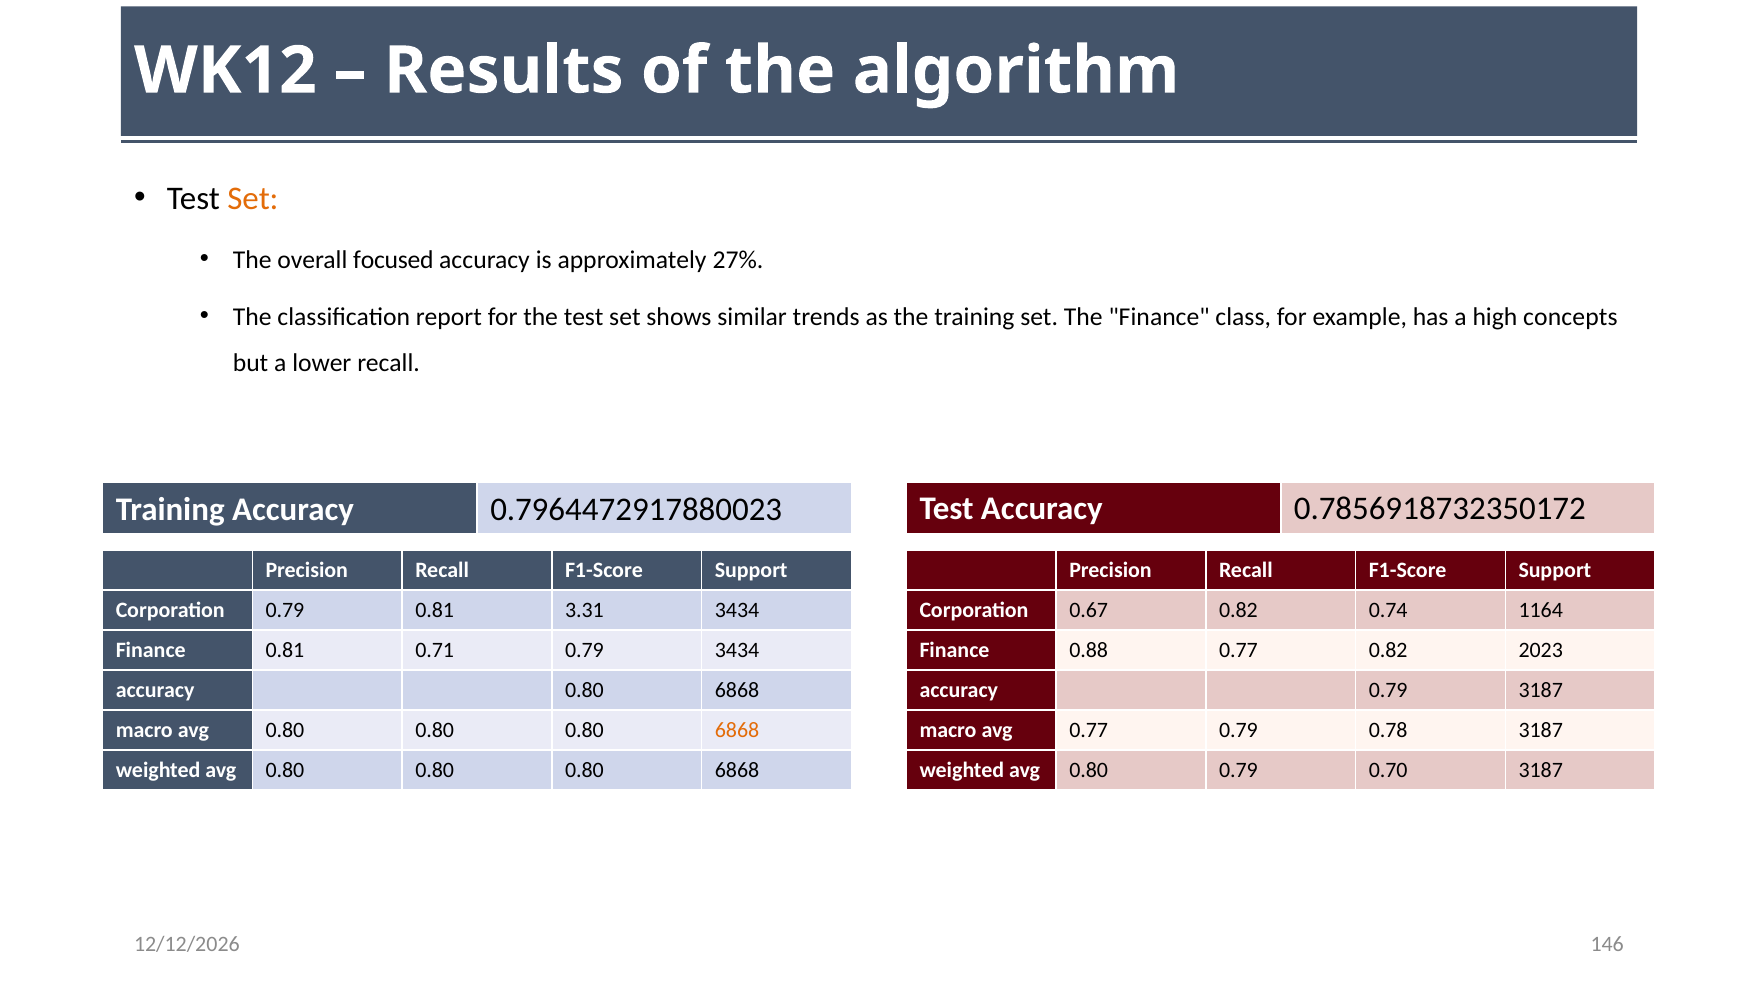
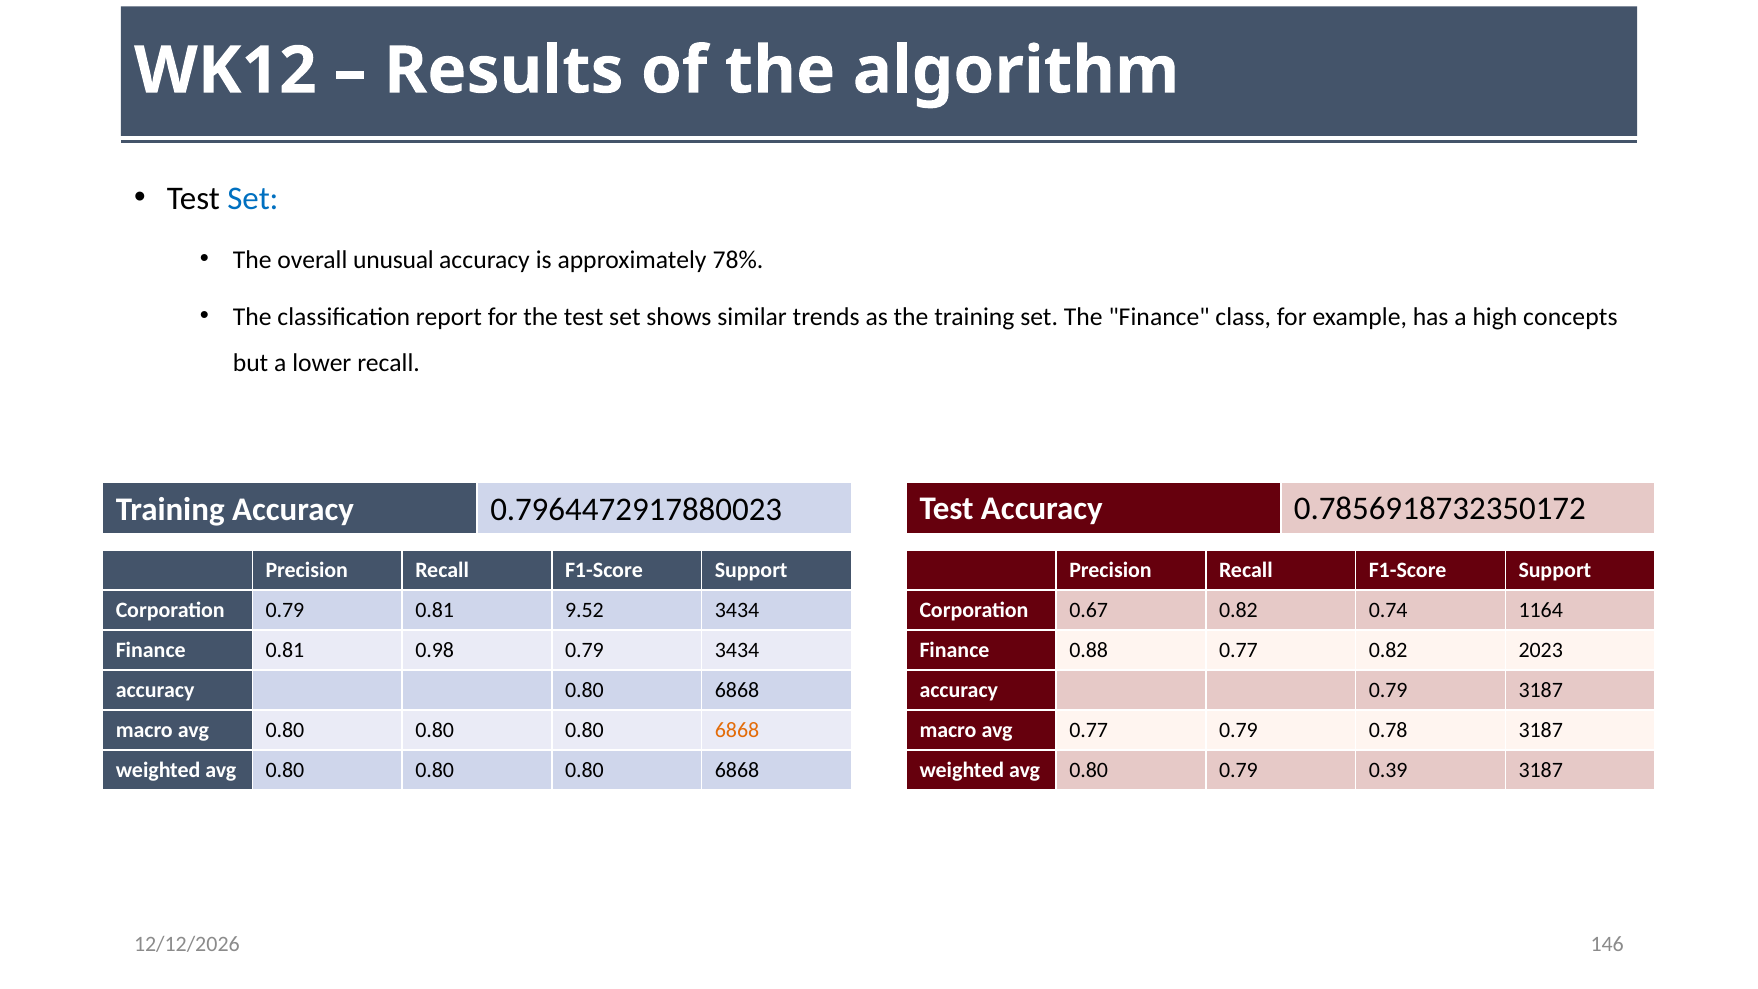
Set colour: orange -> blue (253, 198)
focused: focused -> unusual (393, 260)
27%: 27% -> 78% (738, 260)
3.31: 3.31 -> 9.52 (584, 610)
0.71: 0.71 -> 0.98 (435, 650)
0.70: 0.70 -> 0.39 (1388, 770)
